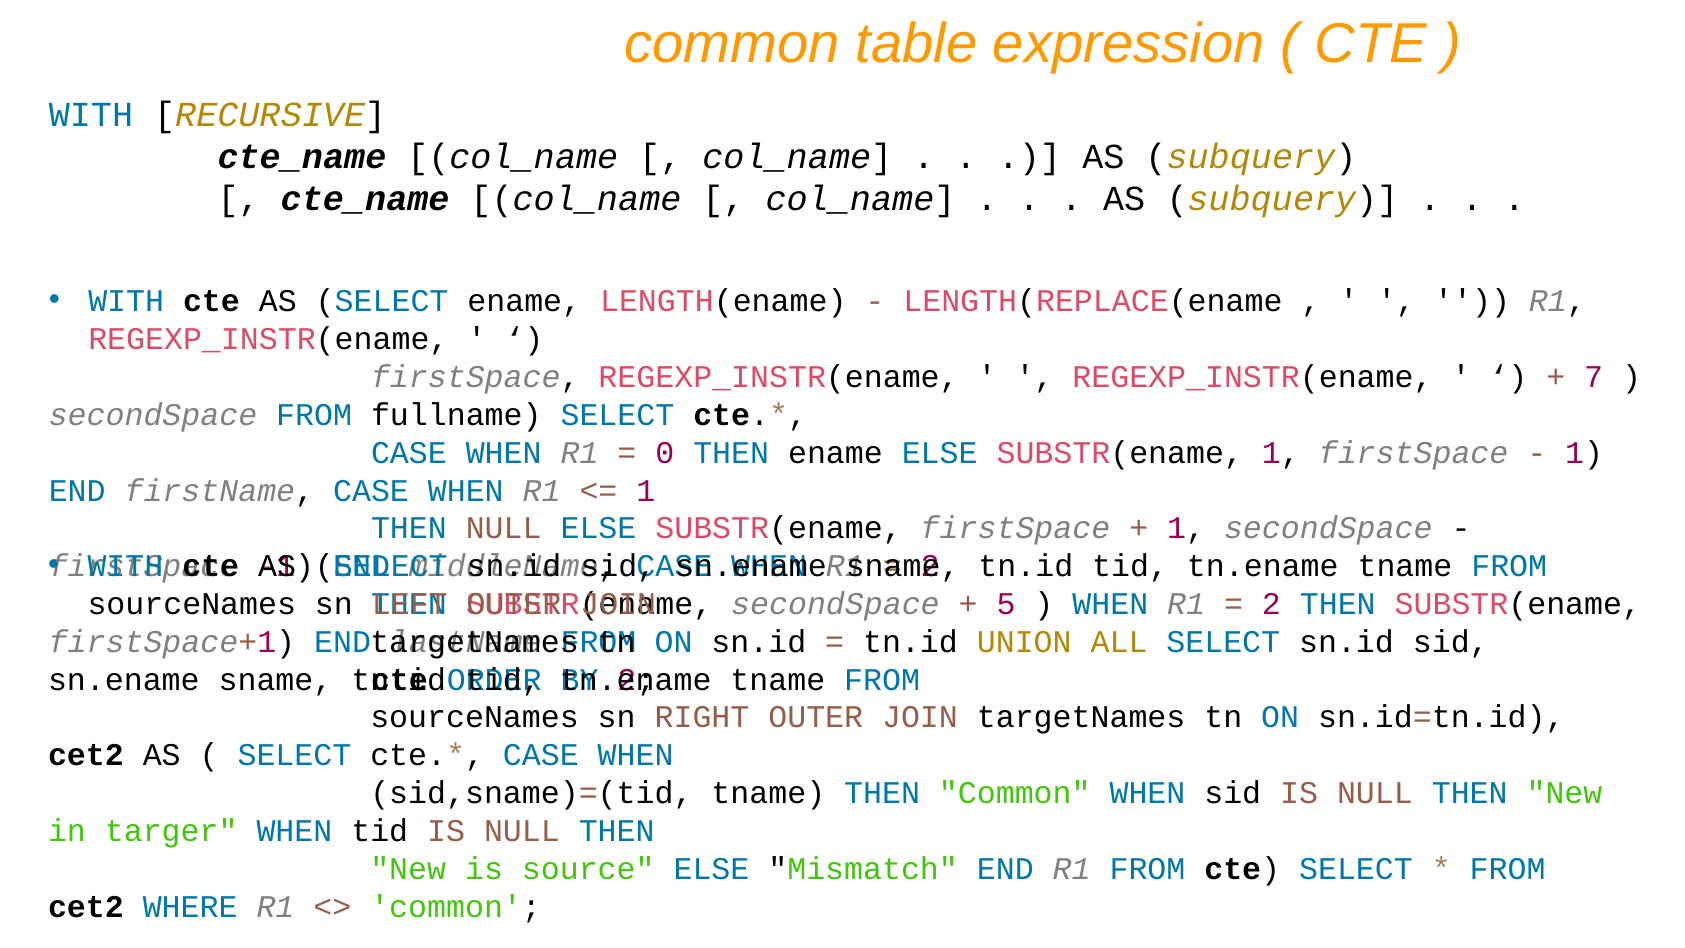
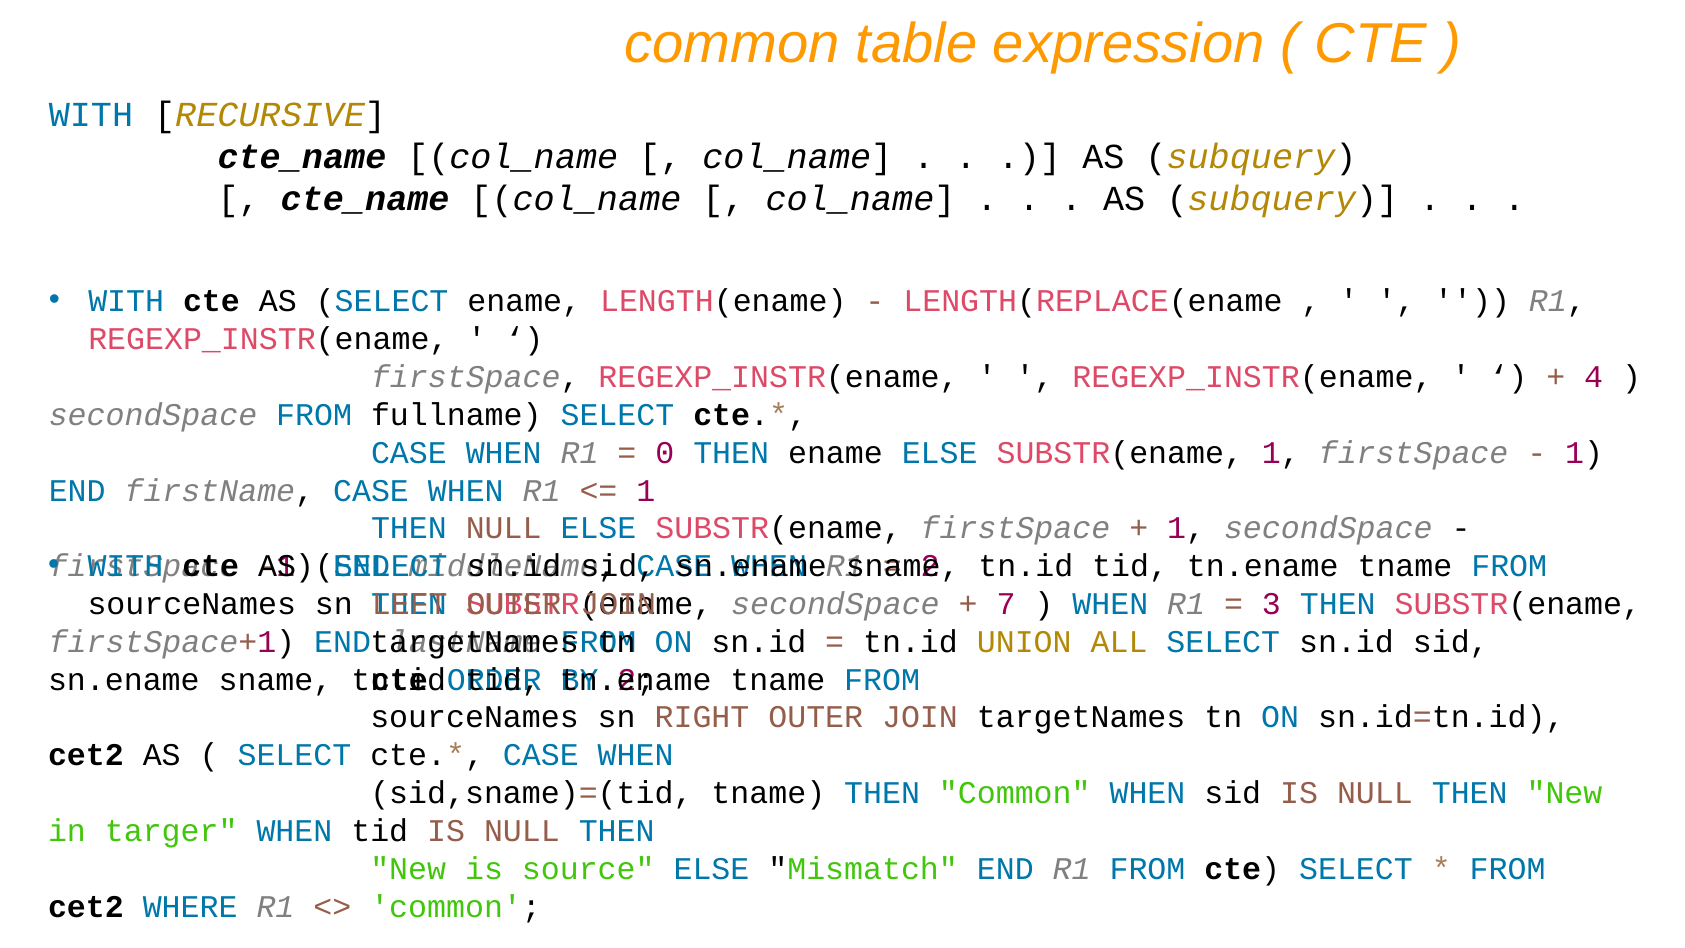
7: 7 -> 4 (1594, 377)
5: 5 -> 7 (1006, 604)
2: 2 -> 3 (1271, 604)
